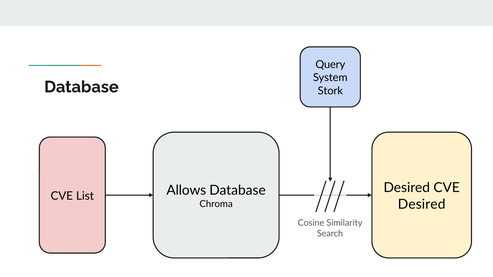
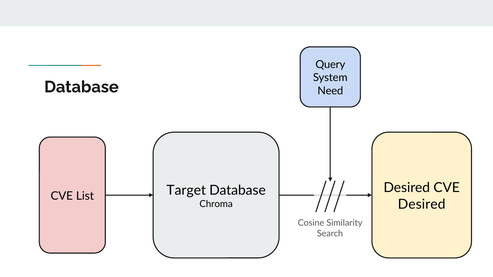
Stork: Stork -> Need (330, 91)
Allows: Allows -> Target (186, 190)
